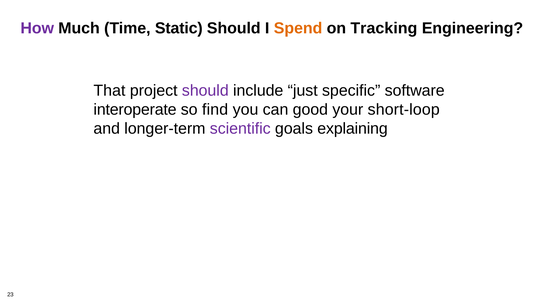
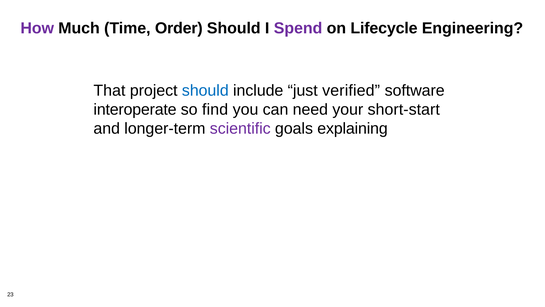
Static: Static -> Order (179, 28)
Spend colour: orange -> purple (298, 28)
Tracking: Tracking -> Lifecycle (384, 28)
should colour: purple -> blue (205, 90)
specific: specific -> verified (351, 90)
good: good -> need (310, 109)
short-loop: short-loop -> short-start (404, 109)
